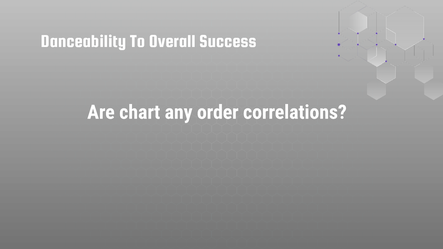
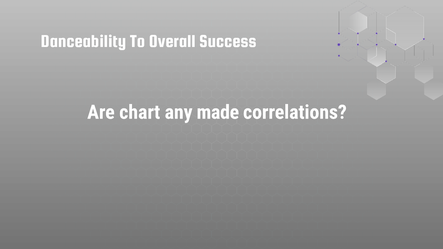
order: order -> made (218, 112)
